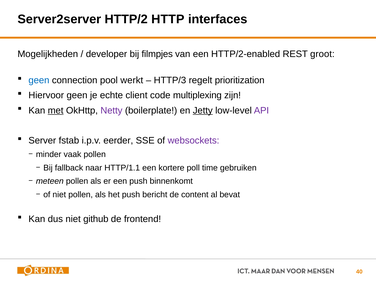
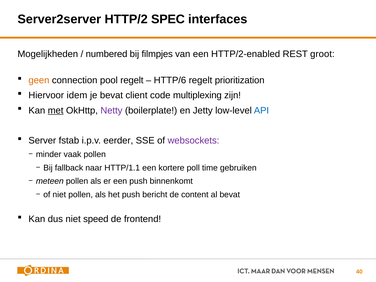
HTTP: HTTP -> SPEC (168, 19)
developer: developer -> numbered (107, 54)
geen colour: blue -> orange (39, 80)
pool werkt: werkt -> regelt (132, 80)
HTTP/3: HTTP/3 -> HTTP/6 (170, 80)
Hiervoor geen: geen -> idem (77, 95)
je echte: echte -> bevat (111, 95)
Jetty underline: present -> none (203, 110)
API colour: purple -> blue (261, 110)
github: github -> speed (96, 219)
